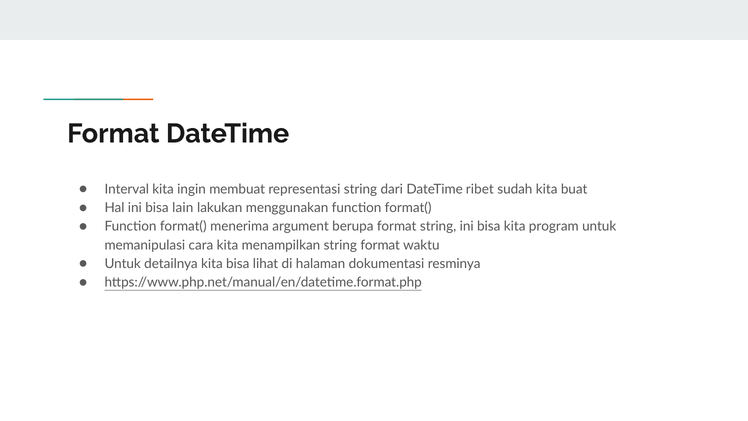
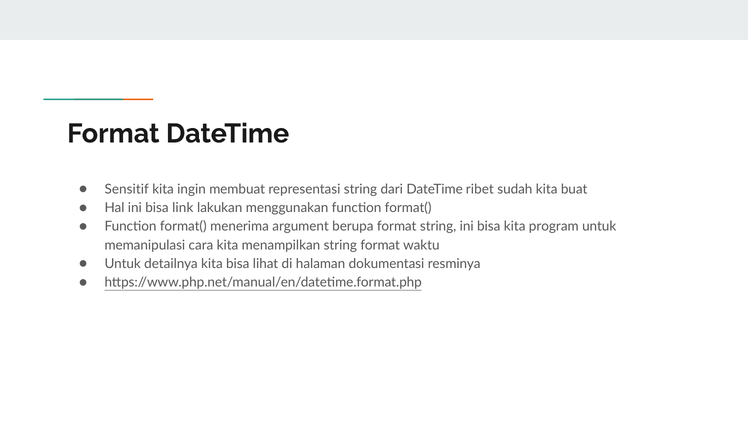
Interval: Interval -> Sensitif (127, 189)
lain: lain -> link (183, 208)
